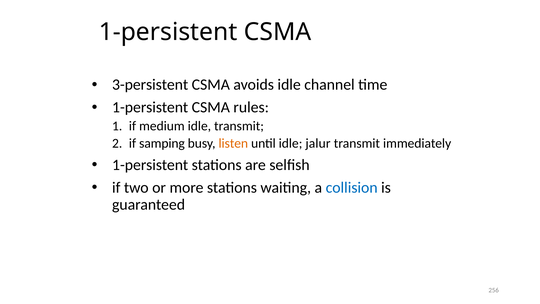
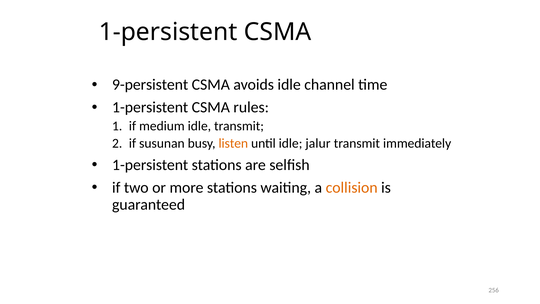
3-persistent: 3-persistent -> 9-persistent (150, 85)
samping: samping -> susunan (162, 143)
collision colour: blue -> orange (352, 187)
